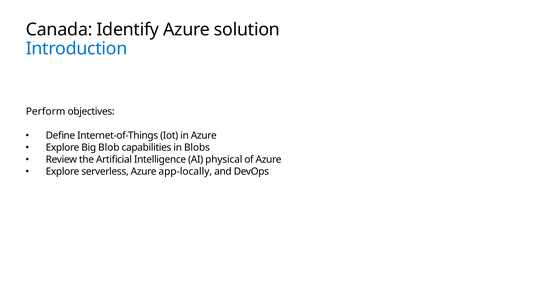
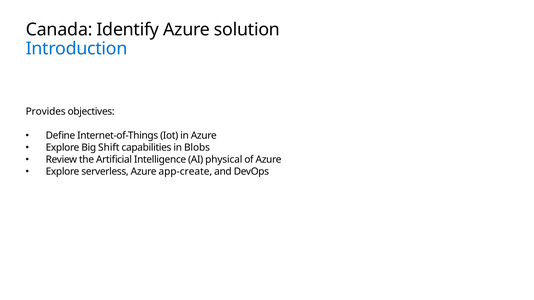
Perform: Perform -> Provides (46, 112)
Blob: Blob -> Shift (109, 148)
app-locally: app-locally -> app-create (185, 172)
